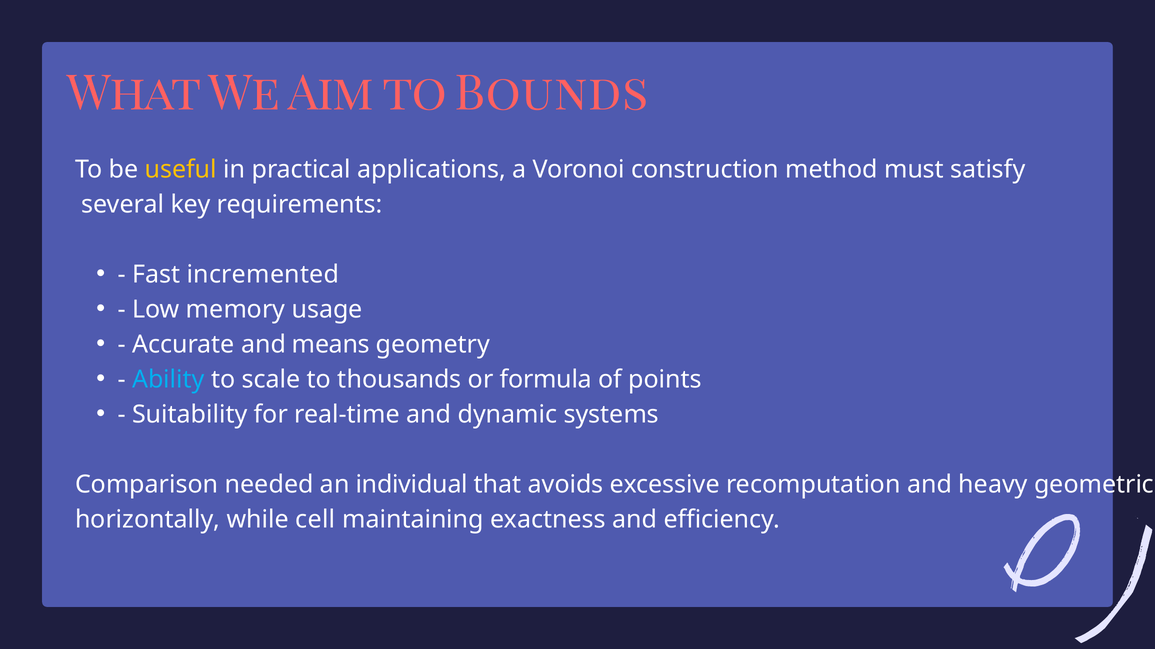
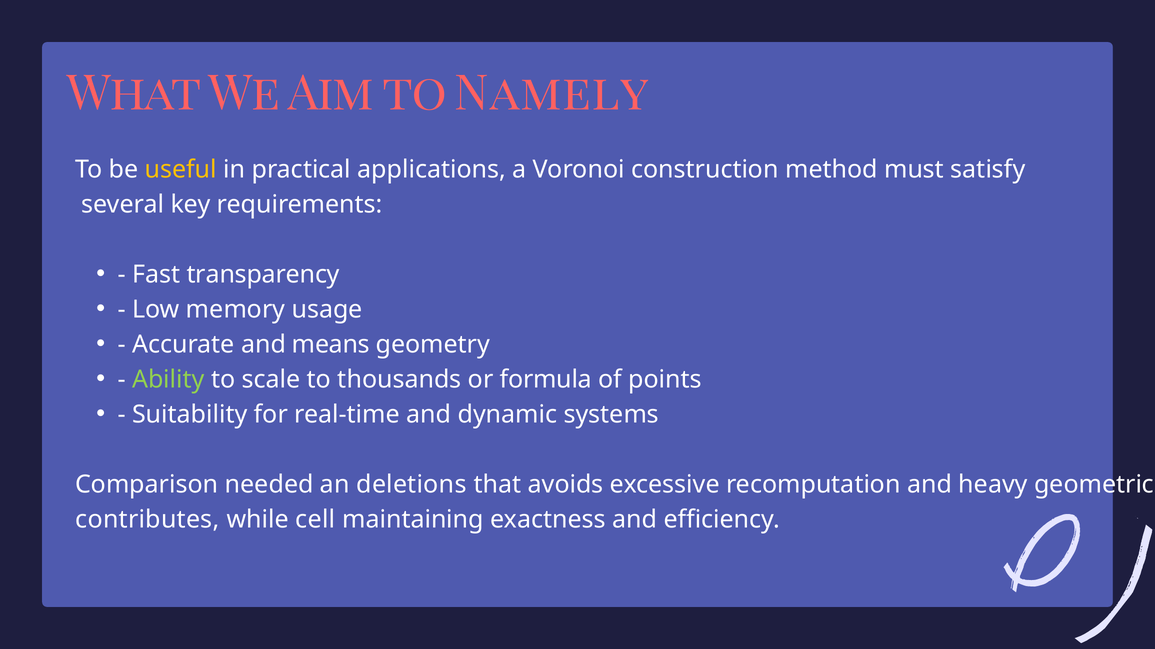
Bounds: Bounds -> Namely (552, 94)
incremented: incremented -> transparency (263, 275)
Ability colour: light blue -> light green (168, 380)
individual: individual -> deletions (411, 485)
horizontally: horizontally -> contributes (147, 520)
